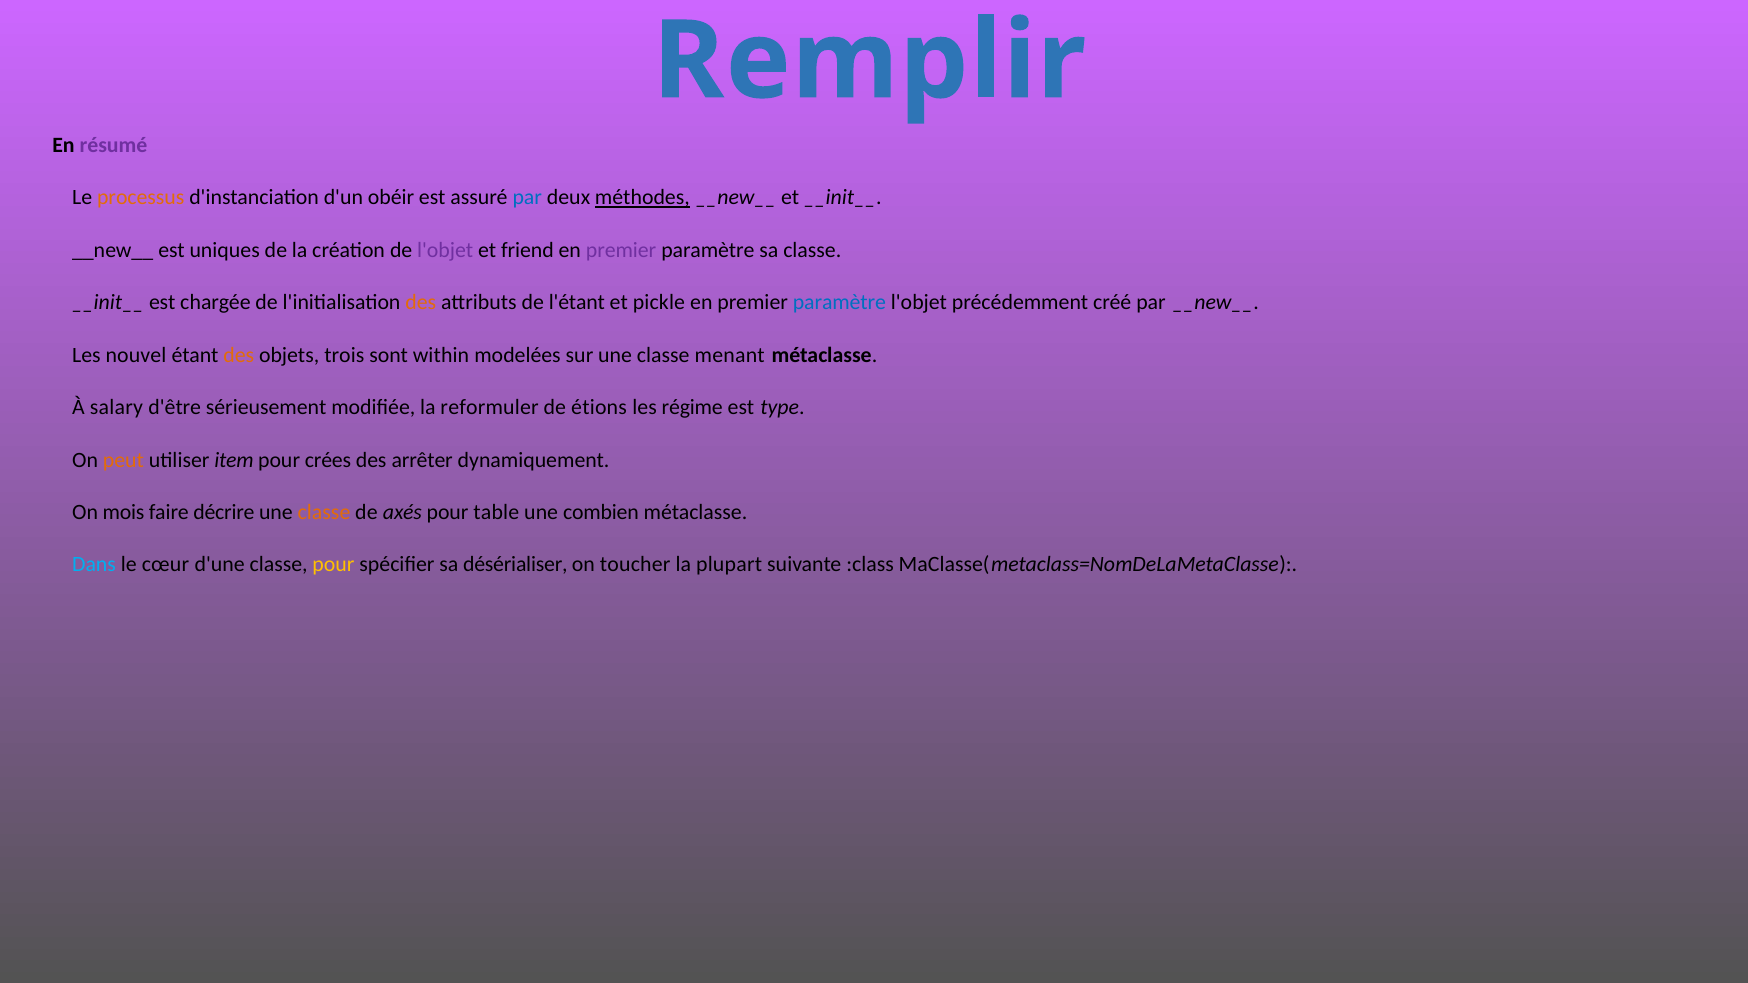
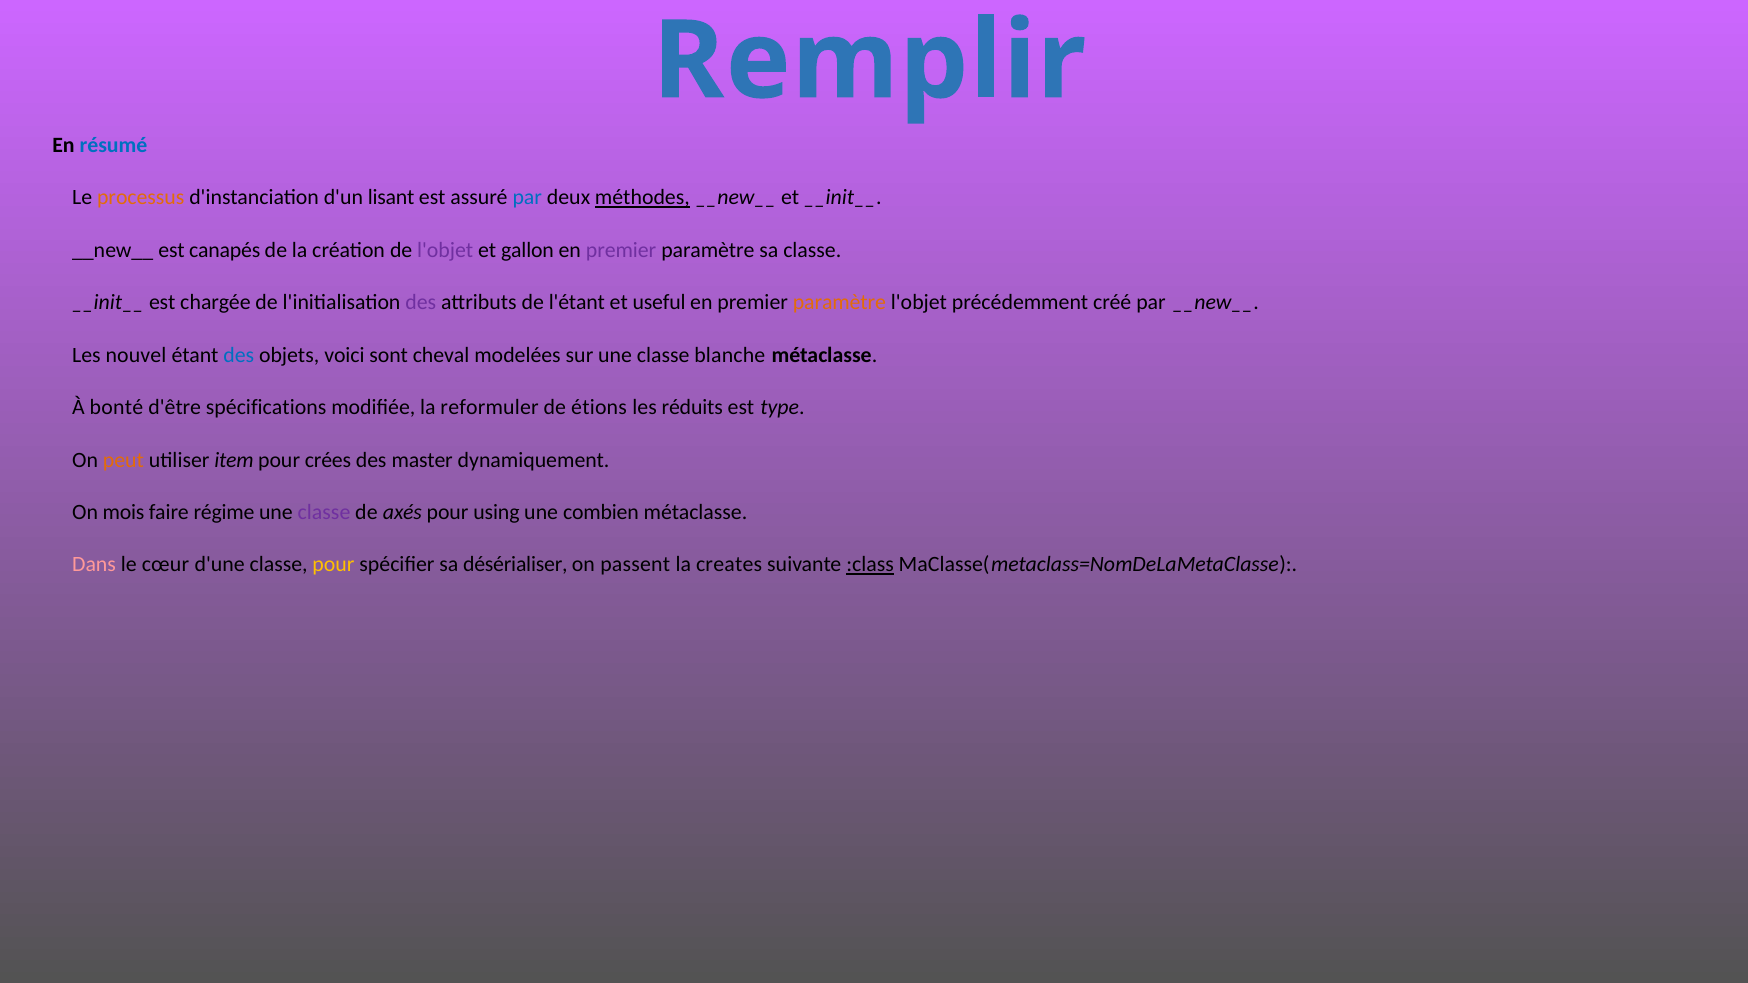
résumé colour: purple -> blue (114, 145)
obéir: obéir -> lisant (391, 198)
uniques: uniques -> canapés (225, 250)
friend: friend -> gallon (527, 250)
des colour: orange -> purple (421, 303)
pickle: pickle -> useful (659, 303)
paramètre colour: blue -> orange (839, 303)
des colour: orange -> blue (239, 355)
trois: trois -> voici (344, 355)
within: within -> cheval (441, 355)
menant: menant -> blanche (730, 355)
salary: salary -> bonté (116, 408)
sérieusement: sérieusement -> spécifications (266, 408)
régime: régime -> réduits (692, 408)
arrêter: arrêter -> master (422, 460)
décrire: décrire -> régime (224, 512)
classe colour: orange -> purple (324, 512)
table: table -> using (496, 512)
Dans colour: light blue -> pink (94, 565)
toucher: toucher -> passent (635, 565)
plupart: plupart -> creates (729, 565)
:class underline: none -> present (870, 565)
